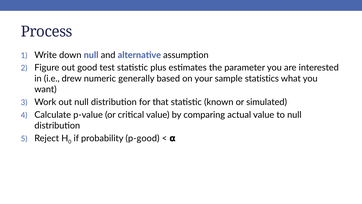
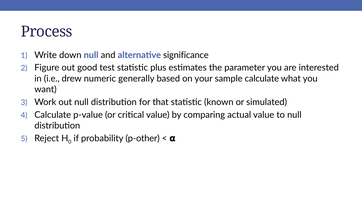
assumption: assumption -> significance (186, 55)
sample statistics: statistics -> calculate (262, 78)
p-good: p-good -> p-other (143, 138)
